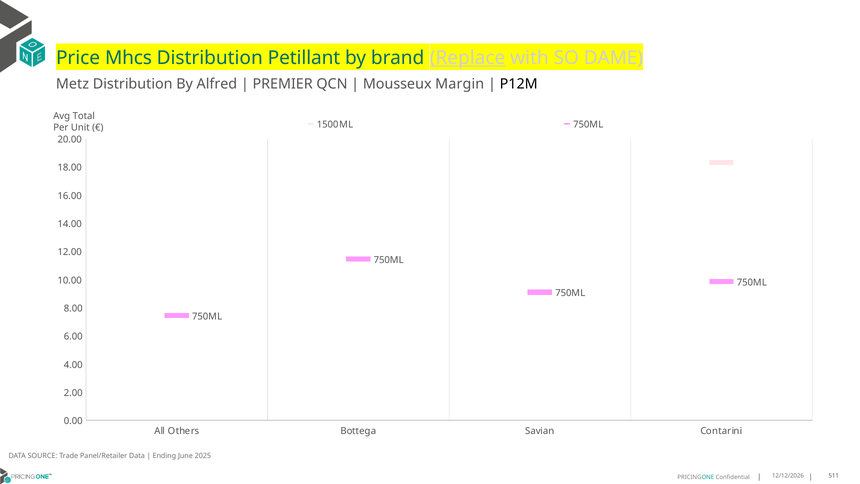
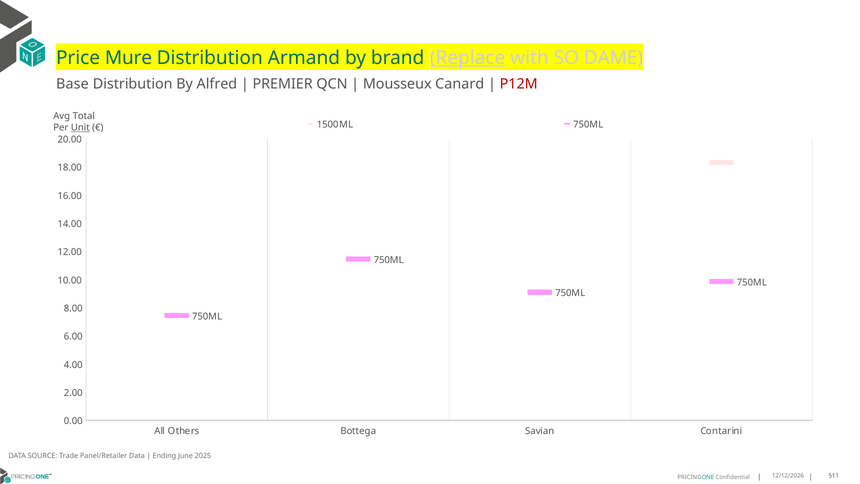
Mhcs: Mhcs -> Mure (128, 58)
Petillant: Petillant -> Armand (304, 58)
Metz: Metz -> Base (72, 84)
Margin: Margin -> Canard (460, 84)
P12M colour: black -> red (519, 84)
Unit underline: none -> present (80, 128)
